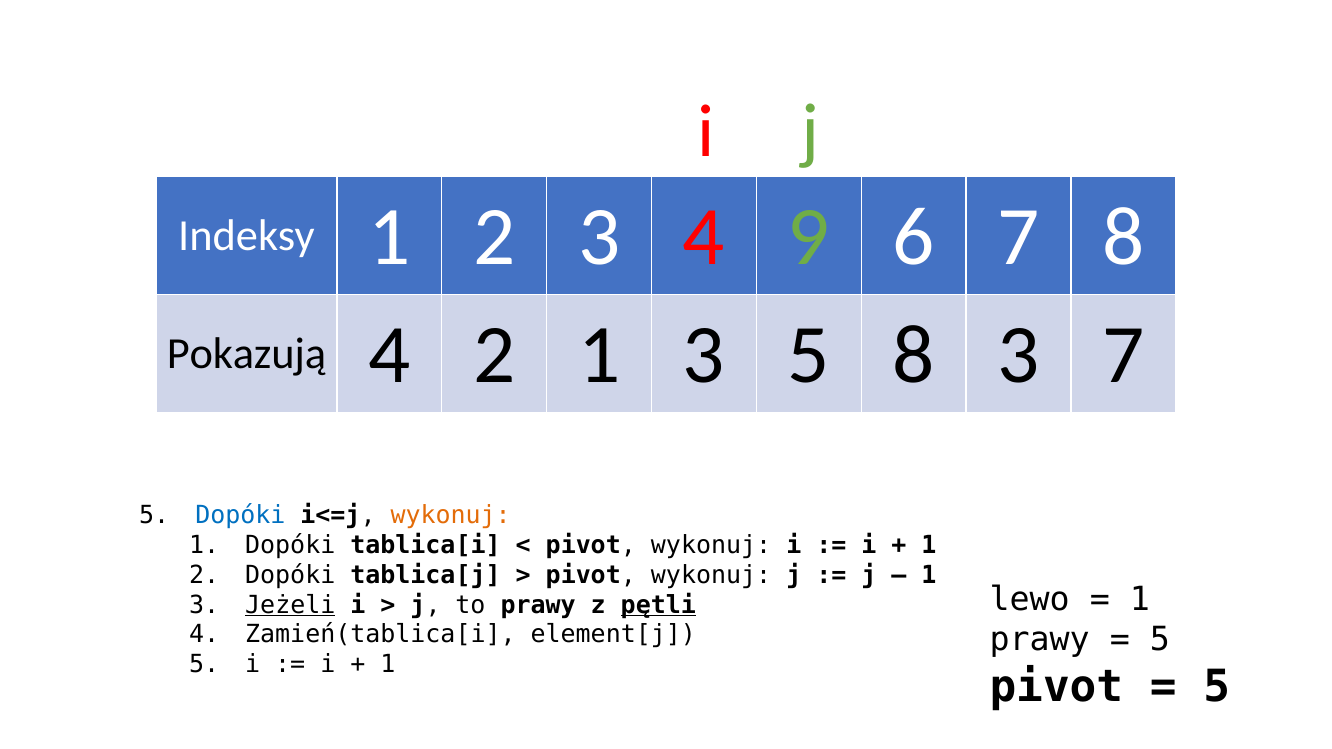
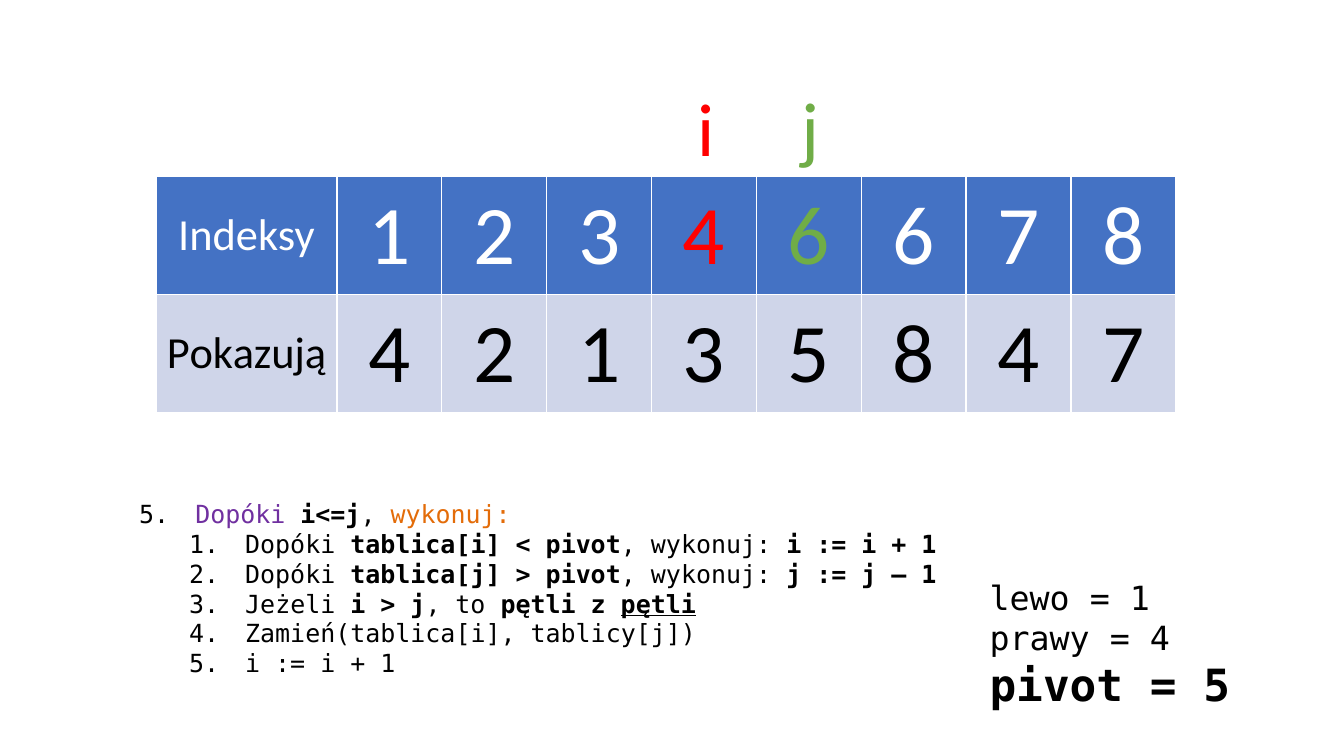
4 9: 9 -> 6 (809, 237)
8 3: 3 -> 4 (1019, 355)
Dopóki colour: blue -> purple (240, 515)
Jeżeli underline: present -> none (290, 605)
to prawy: prawy -> pętli (538, 605)
element[j: element[j -> tablicy[j (613, 635)
5: 5 -> 4 (1160, 640)
